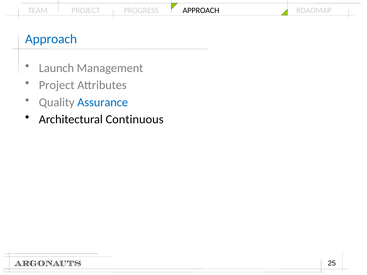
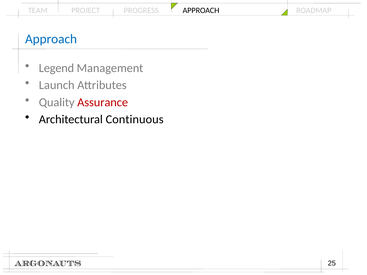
Launch: Launch -> Legend (56, 68)
Project: Project -> Launch (57, 85)
Assurance colour: blue -> red (103, 102)
